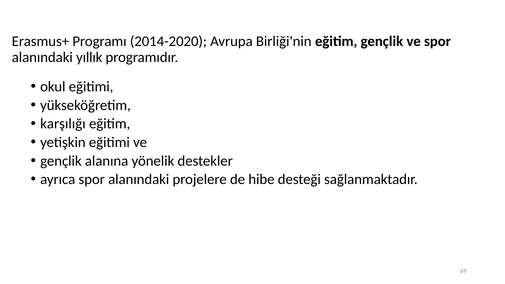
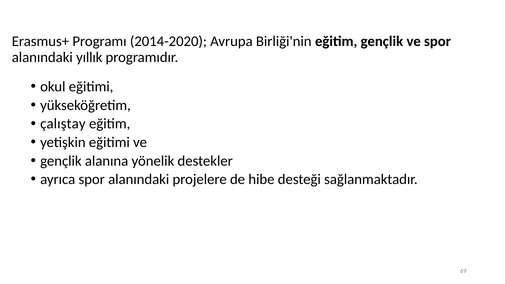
karşılığı: karşılığı -> çalıştay (63, 124)
